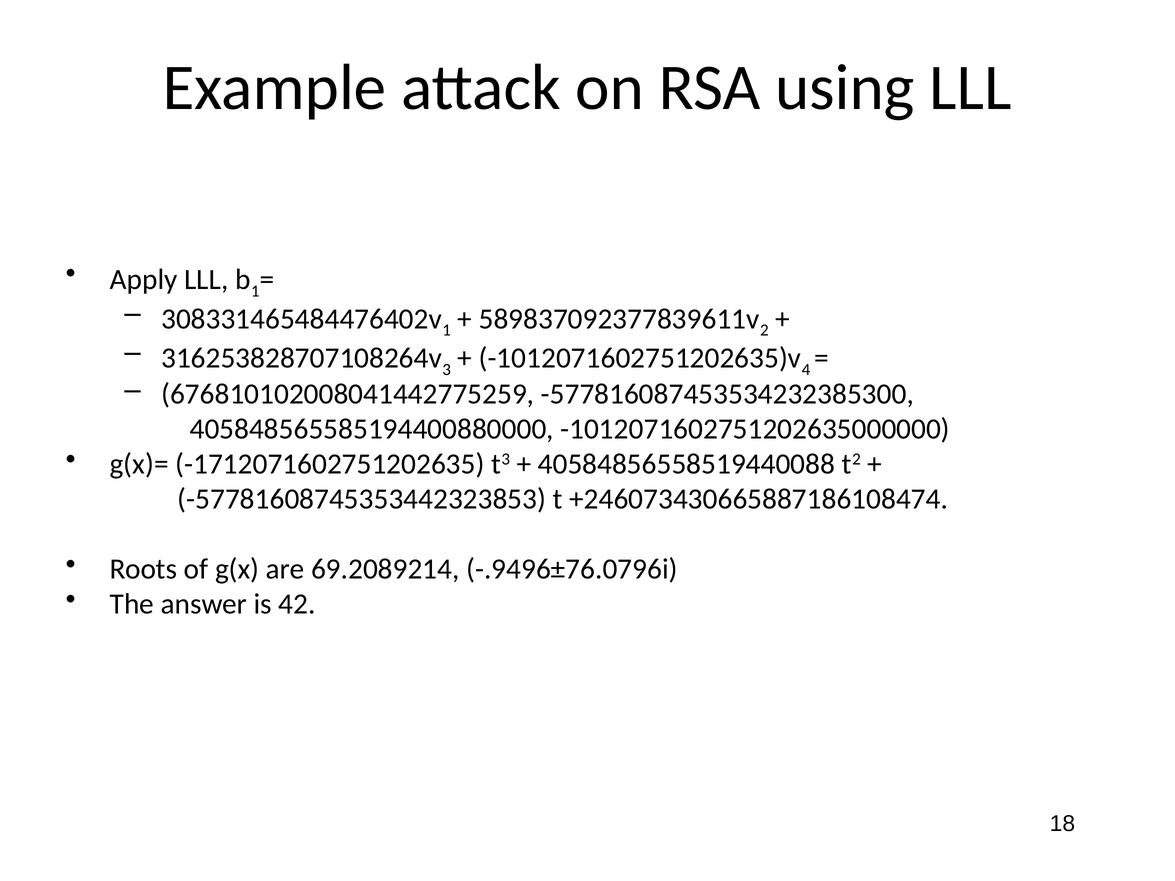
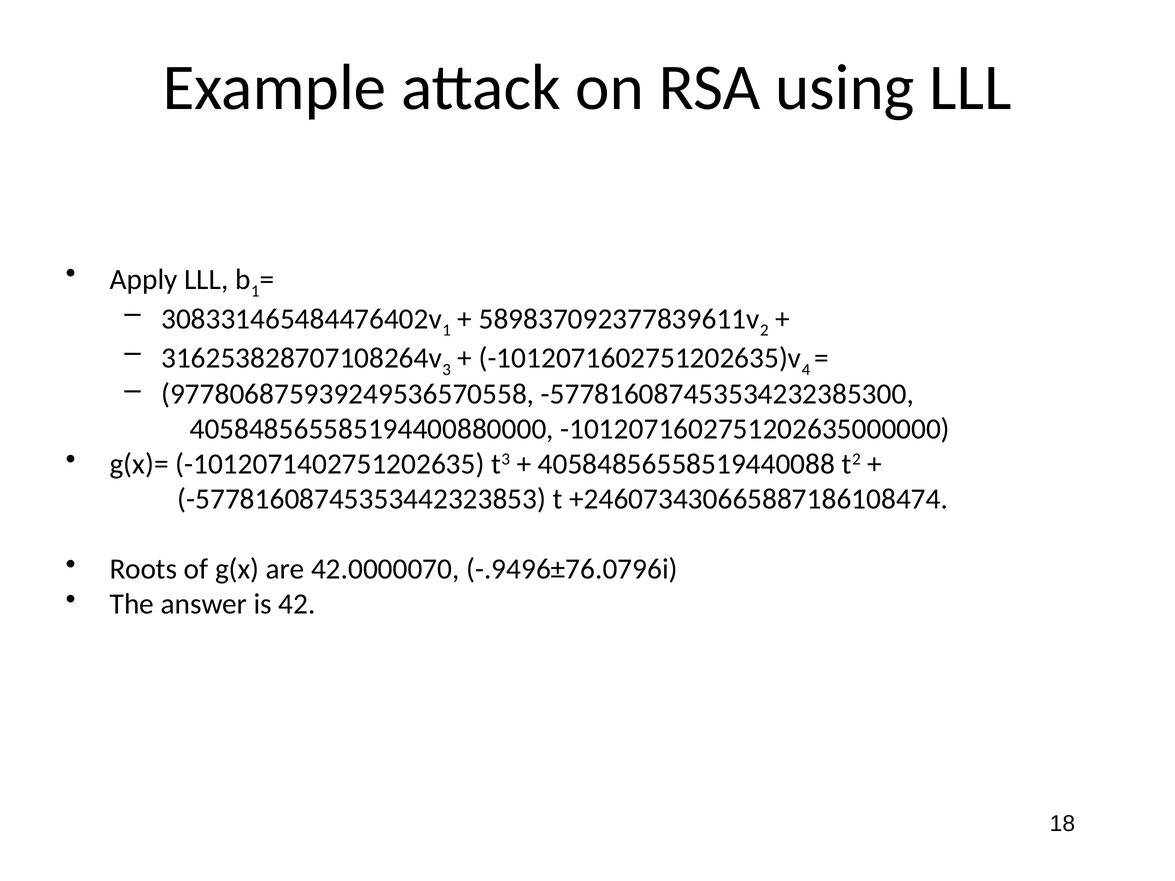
676810102008041442775259: 676810102008041442775259 -> 977806875939249536570558 (348, 394)
-1712071602751202635: -1712071602751202635 -> -1012071402751202635 (330, 464)
69.2089214: 69.2089214 -> 42.0000070 (385, 569)
